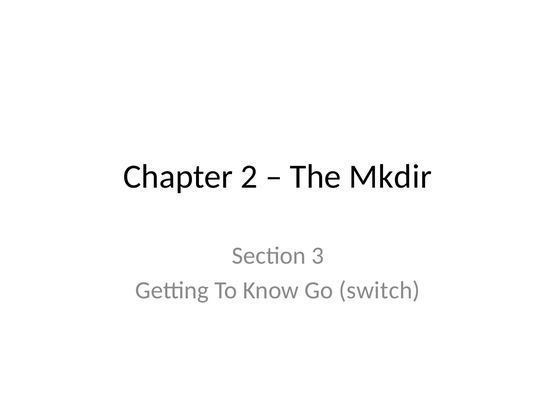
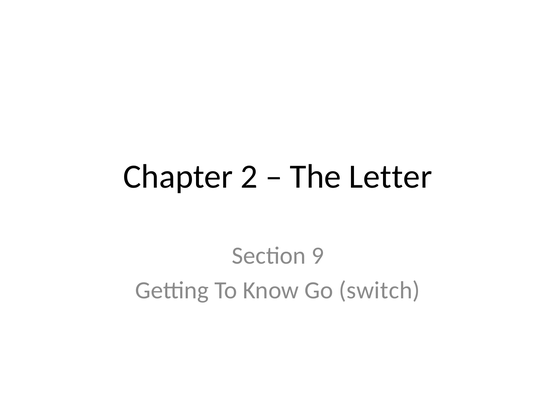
Mkdir: Mkdir -> Letter (391, 177)
3: 3 -> 9 (318, 256)
